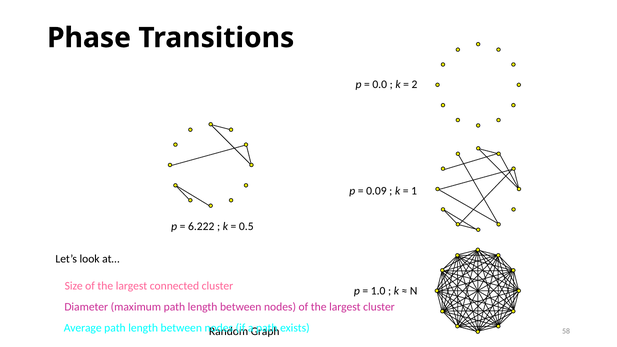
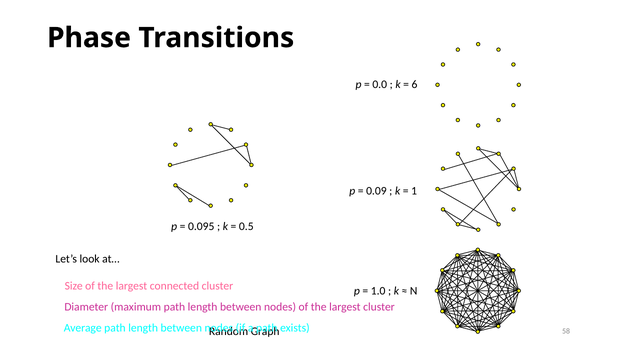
2: 2 -> 6 (415, 85)
6.222: 6.222 -> 0.095 (201, 226)
